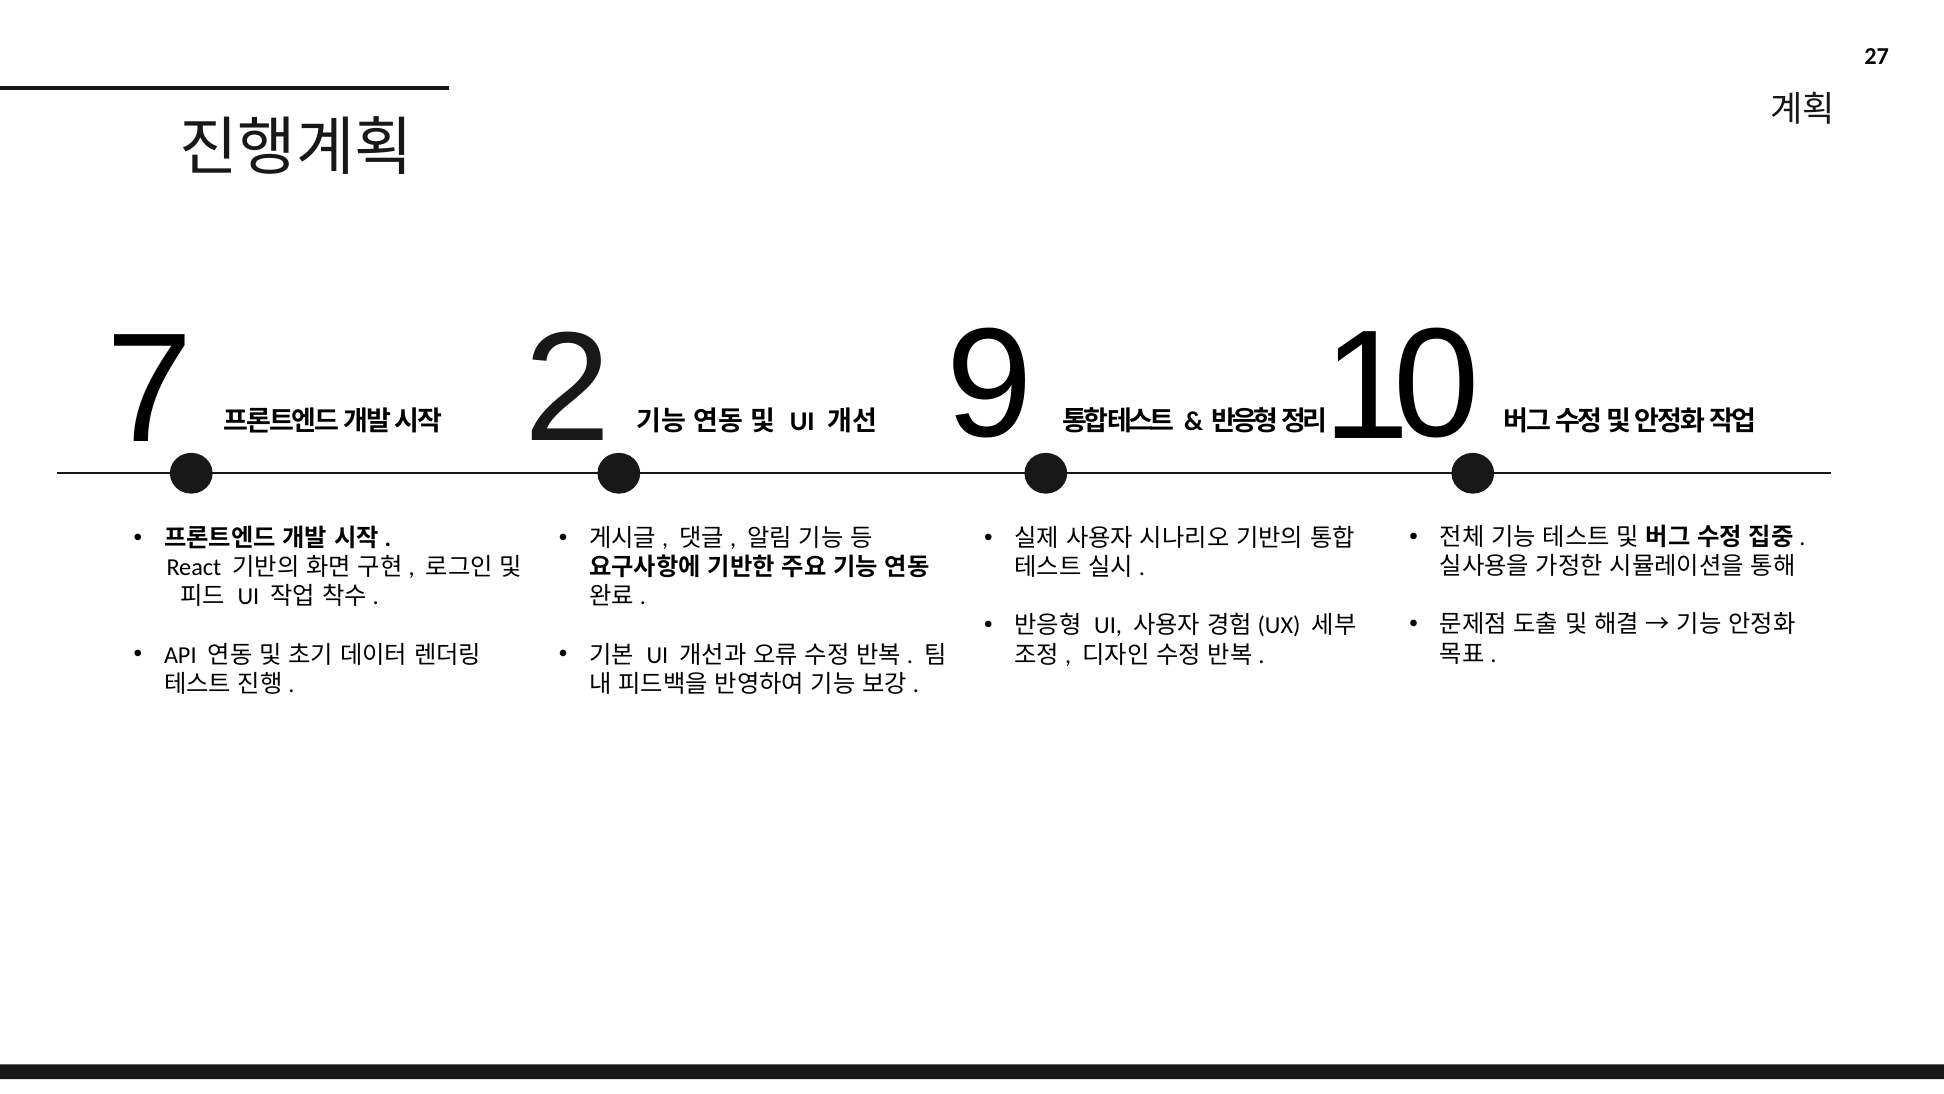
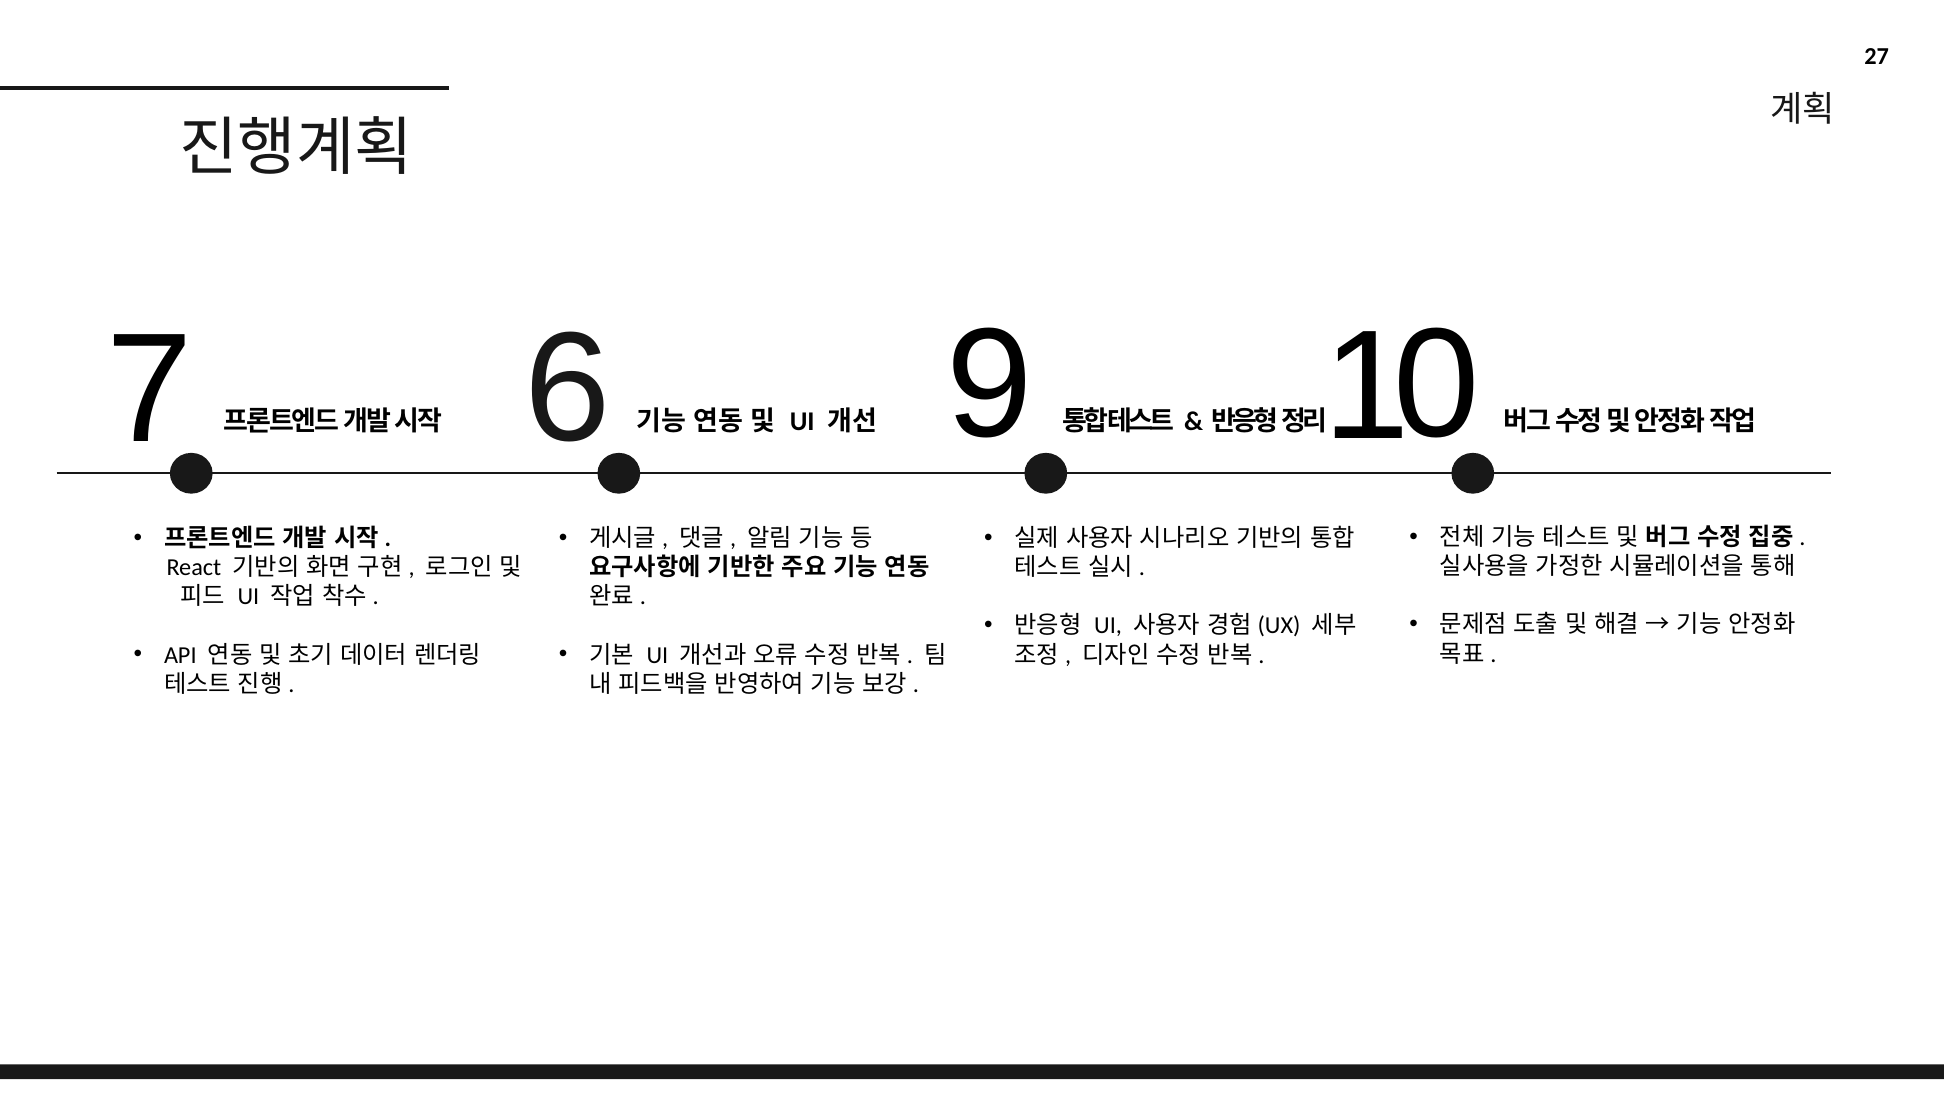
2: 2 -> 6 (568, 389)
